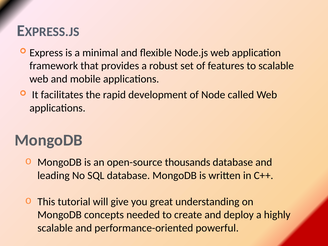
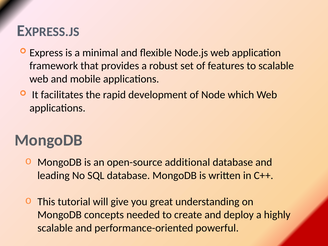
called: called -> which (241, 95)
thousands: thousands -> additional (187, 162)
